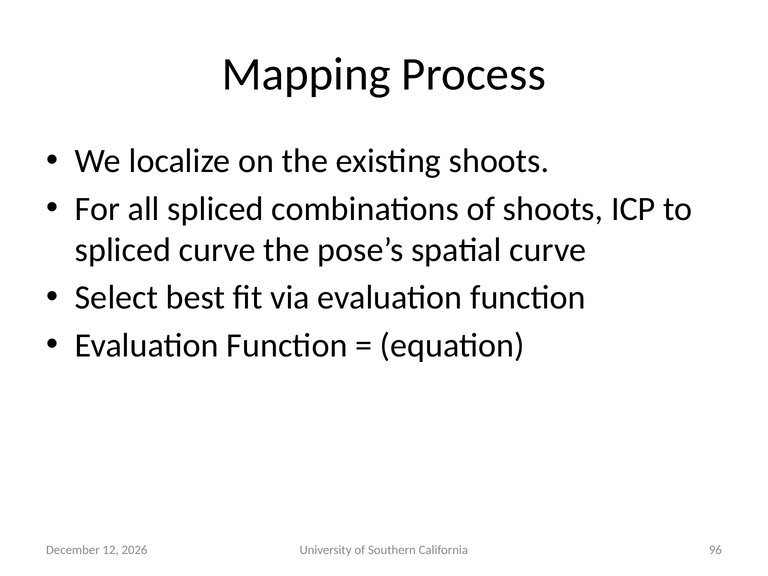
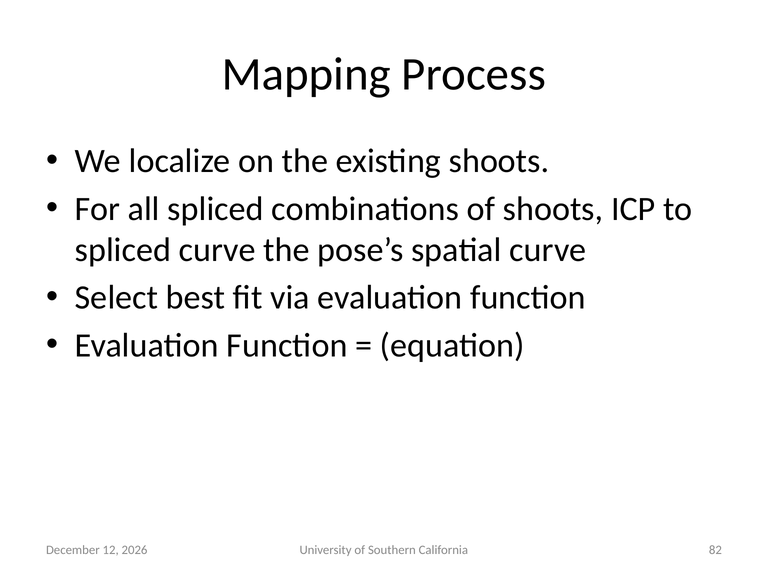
96: 96 -> 82 (715, 550)
